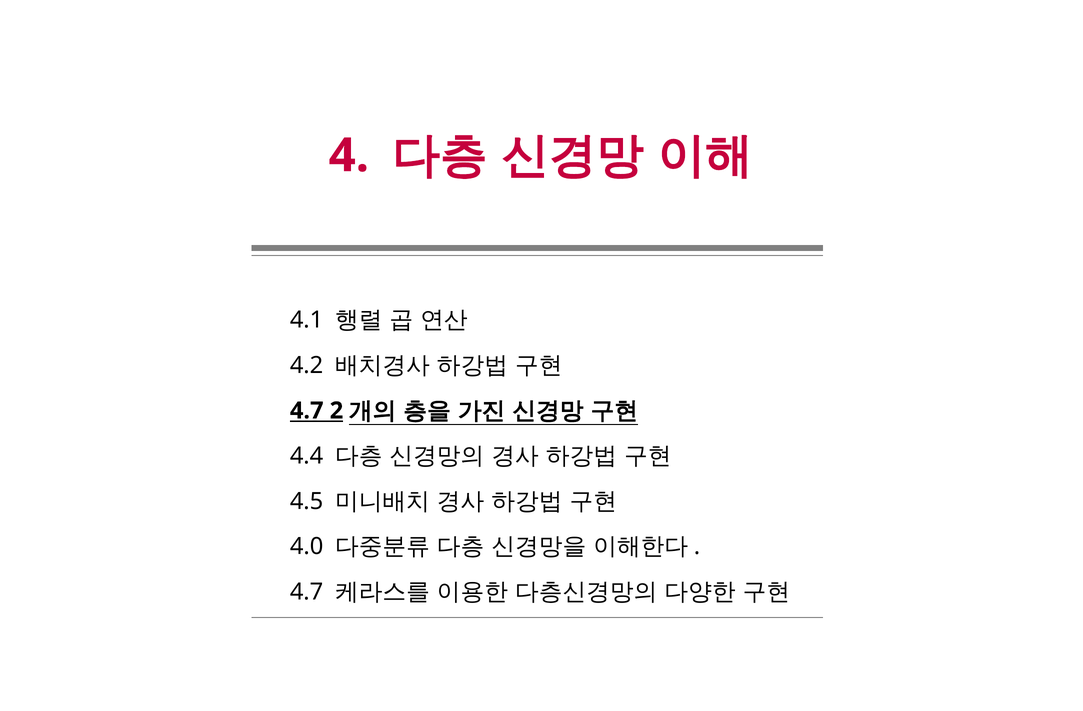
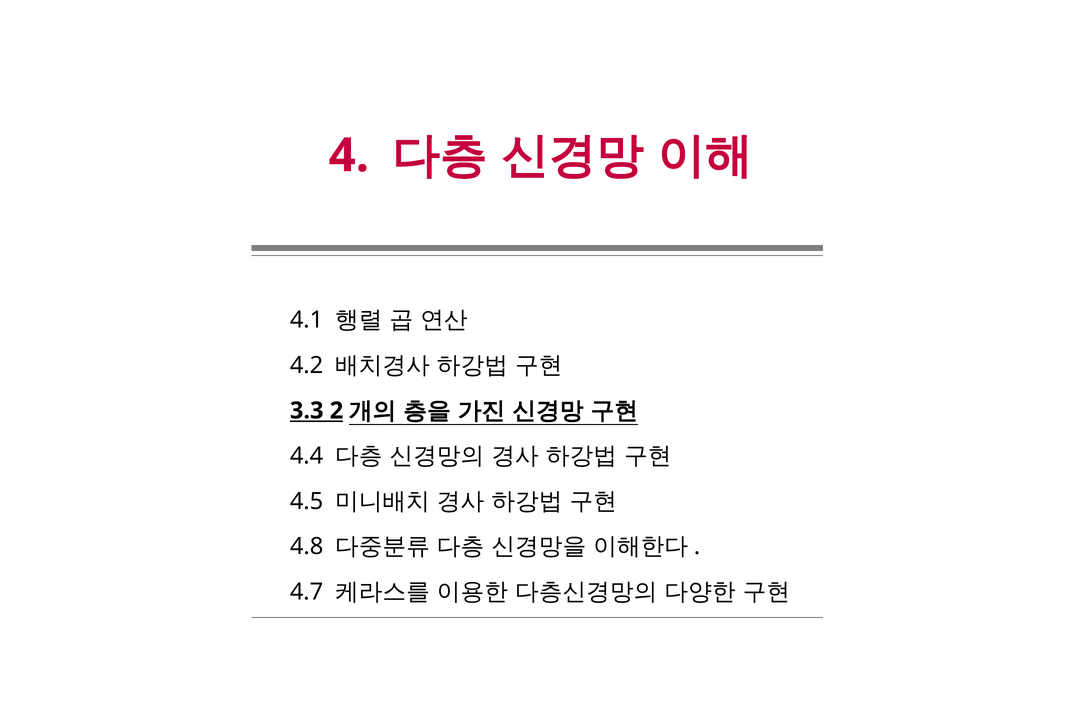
4.7: 4.7 -> 3.3 (307, 411)
4.0: 4.0 -> 4.8 (307, 547)
